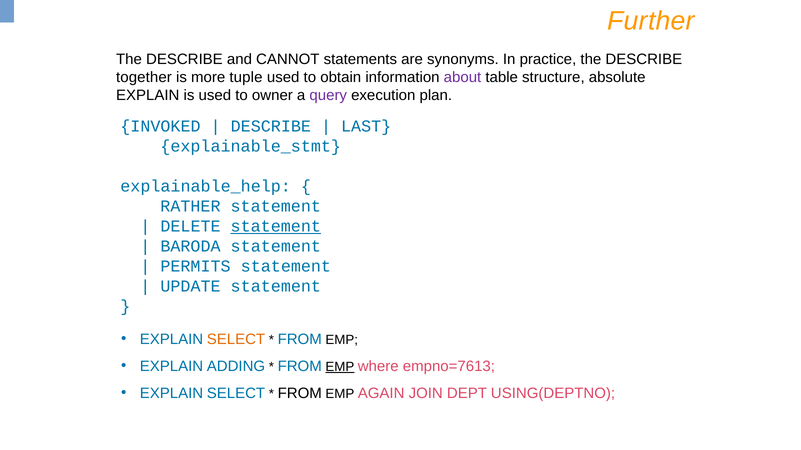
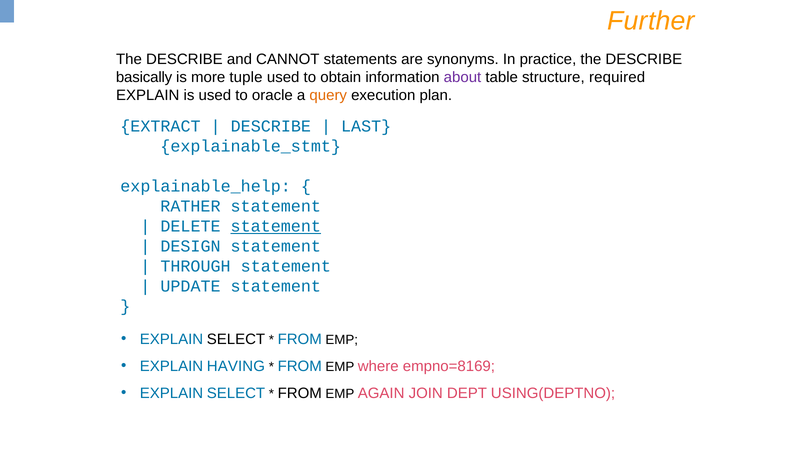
together: together -> basically (144, 77)
absolute: absolute -> required (617, 77)
owner: owner -> oracle (272, 95)
query colour: purple -> orange (328, 95)
INVOKED: INVOKED -> EXTRACT (160, 126)
BARODA: BARODA -> DESIGN (190, 246)
PERMITS: PERMITS -> THROUGH (195, 266)
SELECT colour: orange -> black (236, 340)
ADDING: ADDING -> HAVING (236, 367)
EMP underline: present -> none (340, 367)
empno=7613: empno=7613 -> empno=8169 (449, 367)
